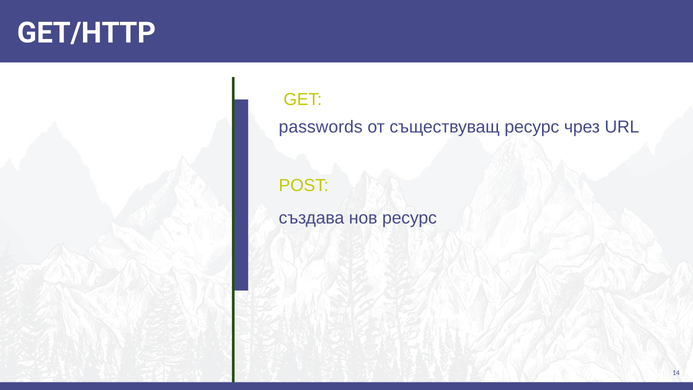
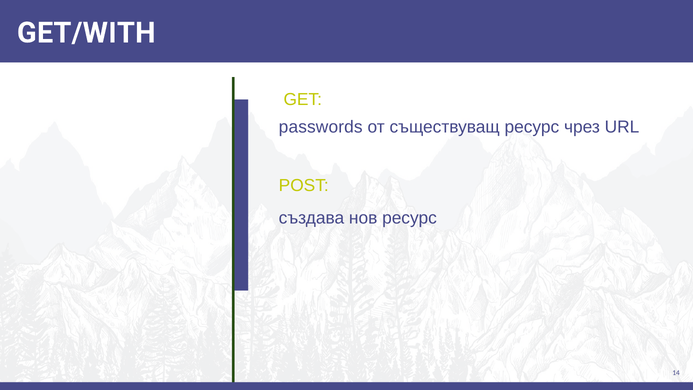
GET/HTTP: GET/HTTP -> GET/WITH (86, 33)
